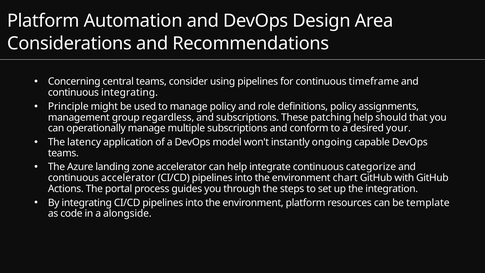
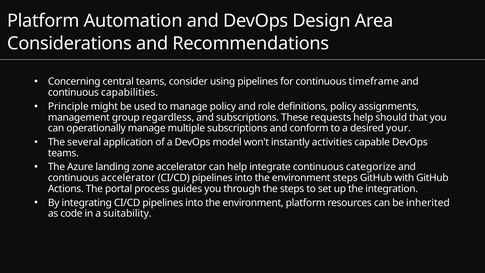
continuous integrating: integrating -> capabilities (130, 92)
patching: patching -> requests (331, 117)
latency: latency -> several (84, 142)
ongoing: ongoing -> activities (332, 142)
environment chart: chart -> steps (345, 178)
template: template -> inherited (428, 203)
alongside: alongside -> suitability (127, 213)
